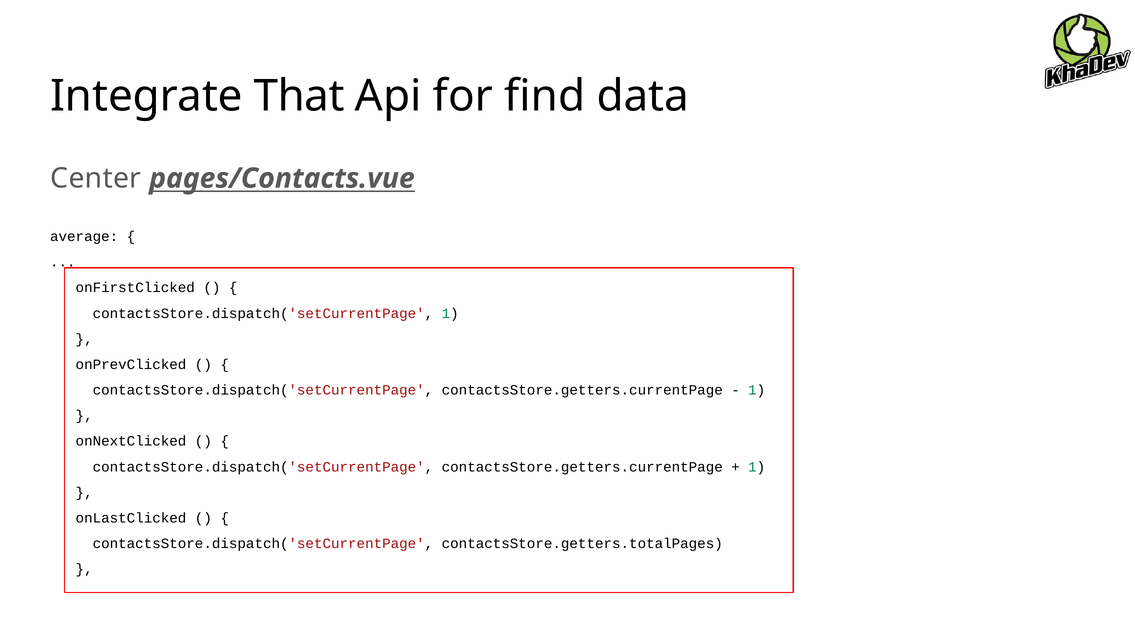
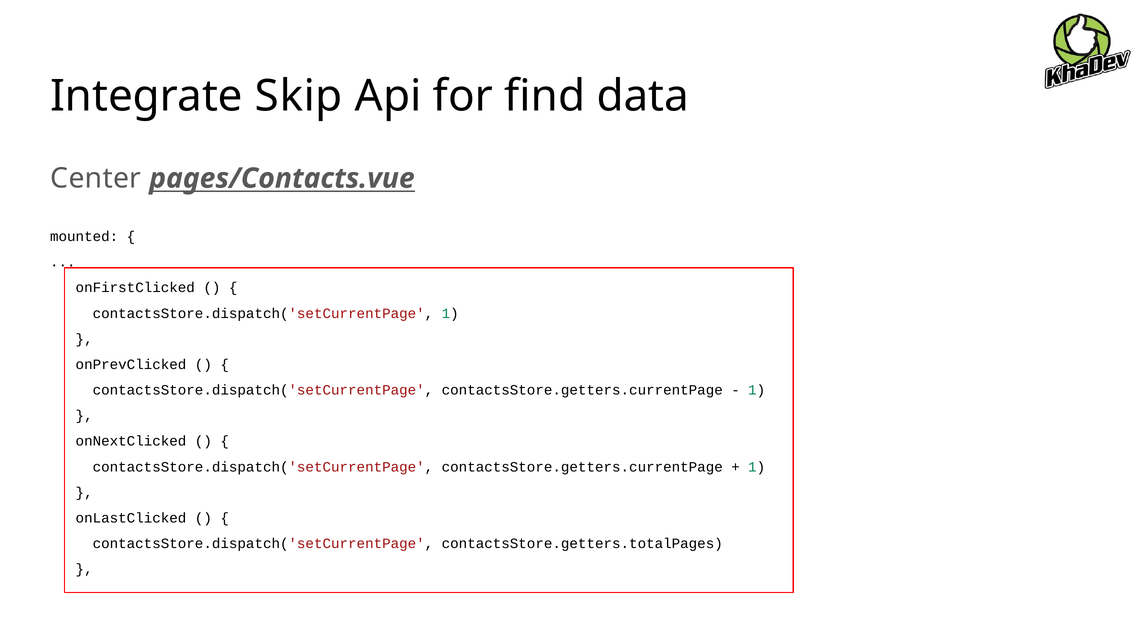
That: That -> Skip (299, 96)
average: average -> mounted (84, 237)
